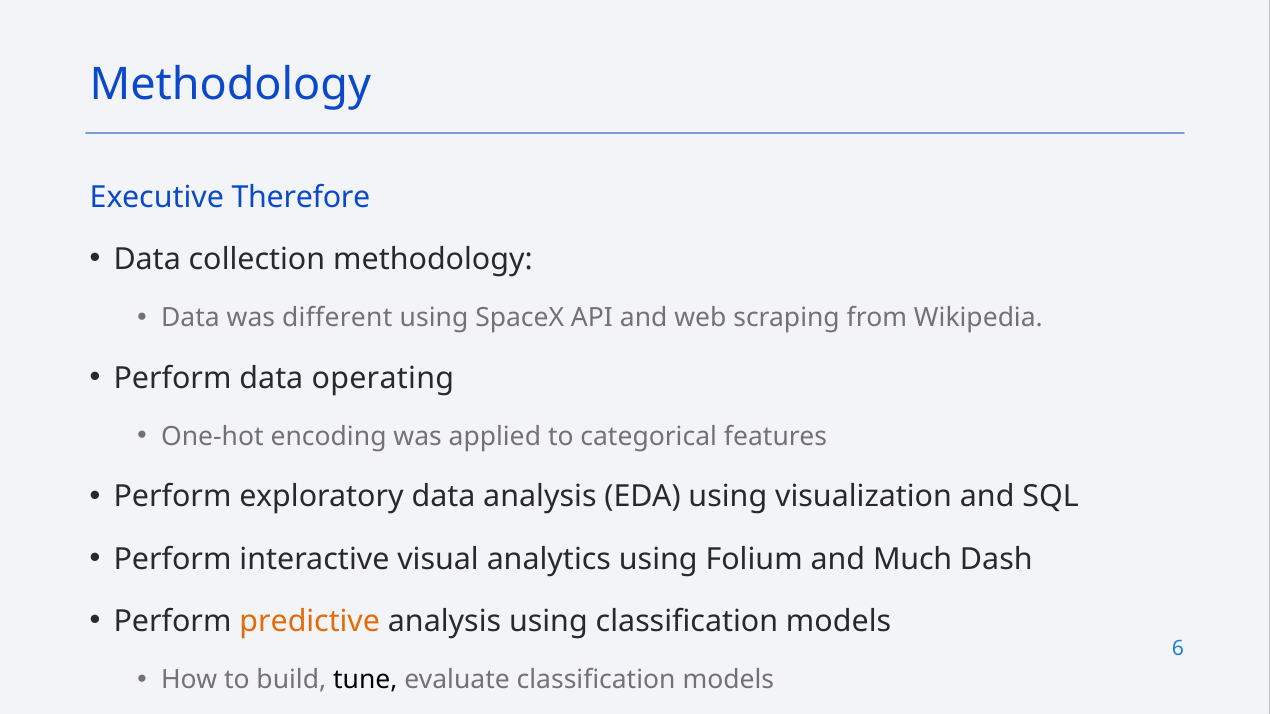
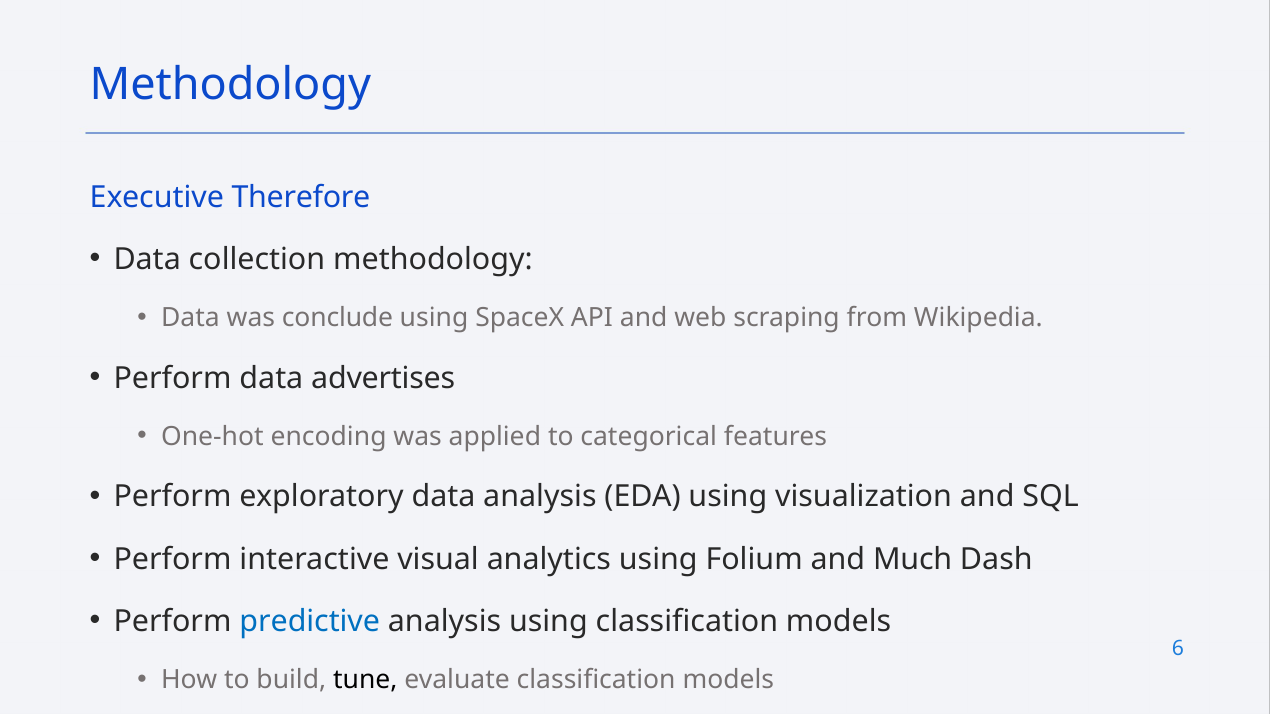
different: different -> conclude (337, 318)
operating: operating -> advertises (383, 378)
predictive colour: orange -> blue (310, 622)
